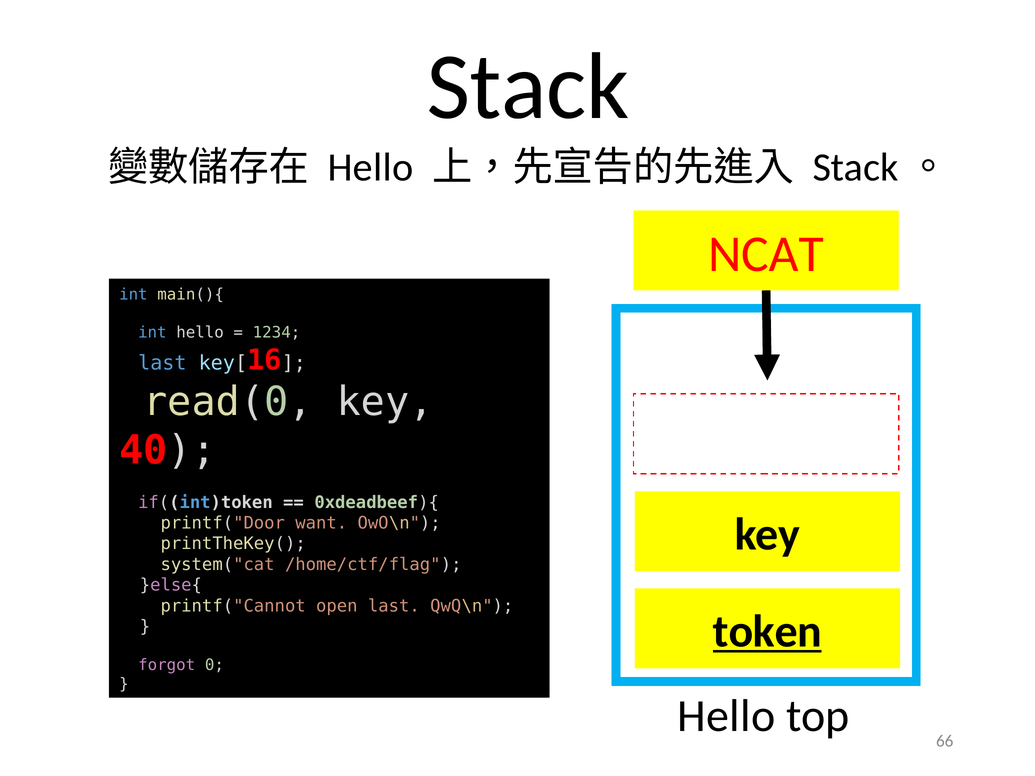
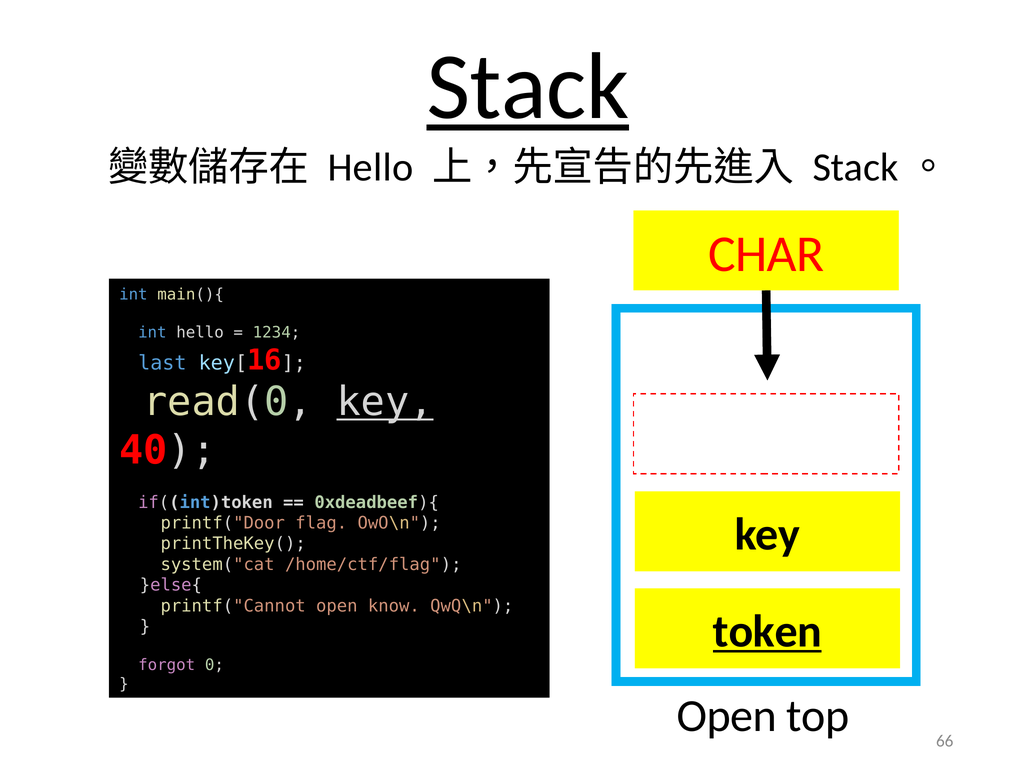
Stack underline: none -> present (528, 87)
NCAT: NCAT -> CHAR (766, 254)
key underline: none -> present (385, 402)
want: want -> flag (321, 523)
open last: last -> know (394, 606)
Hello: Hello -> Open (727, 716)
